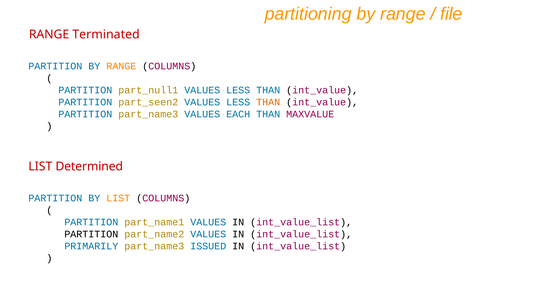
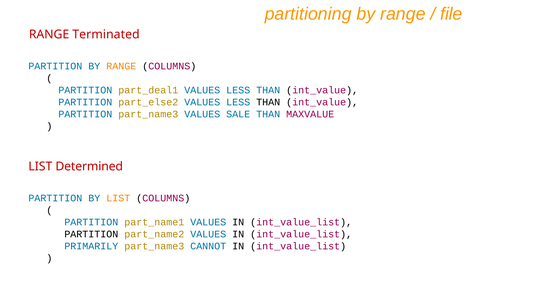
part_null1: part_null1 -> part_deal1 (148, 90)
part_seen2: part_seen2 -> part_else2 (148, 102)
THAN colour: orange -> black (268, 102)
EACH: EACH -> SALE (238, 114)
ISSUED: ISSUED -> CANNOT (208, 246)
